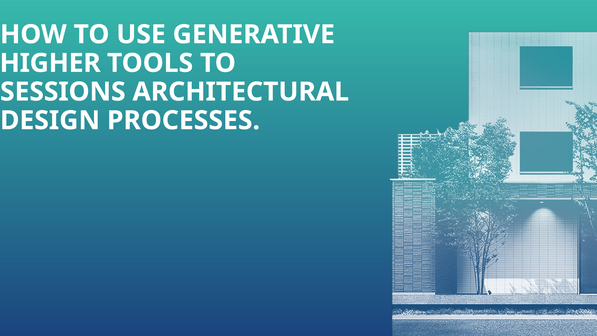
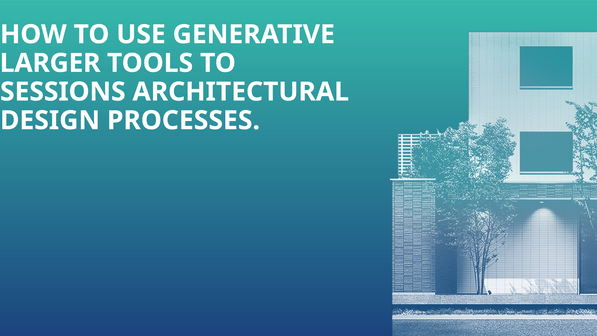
HIGHER: HIGHER -> LARGER (50, 63)
